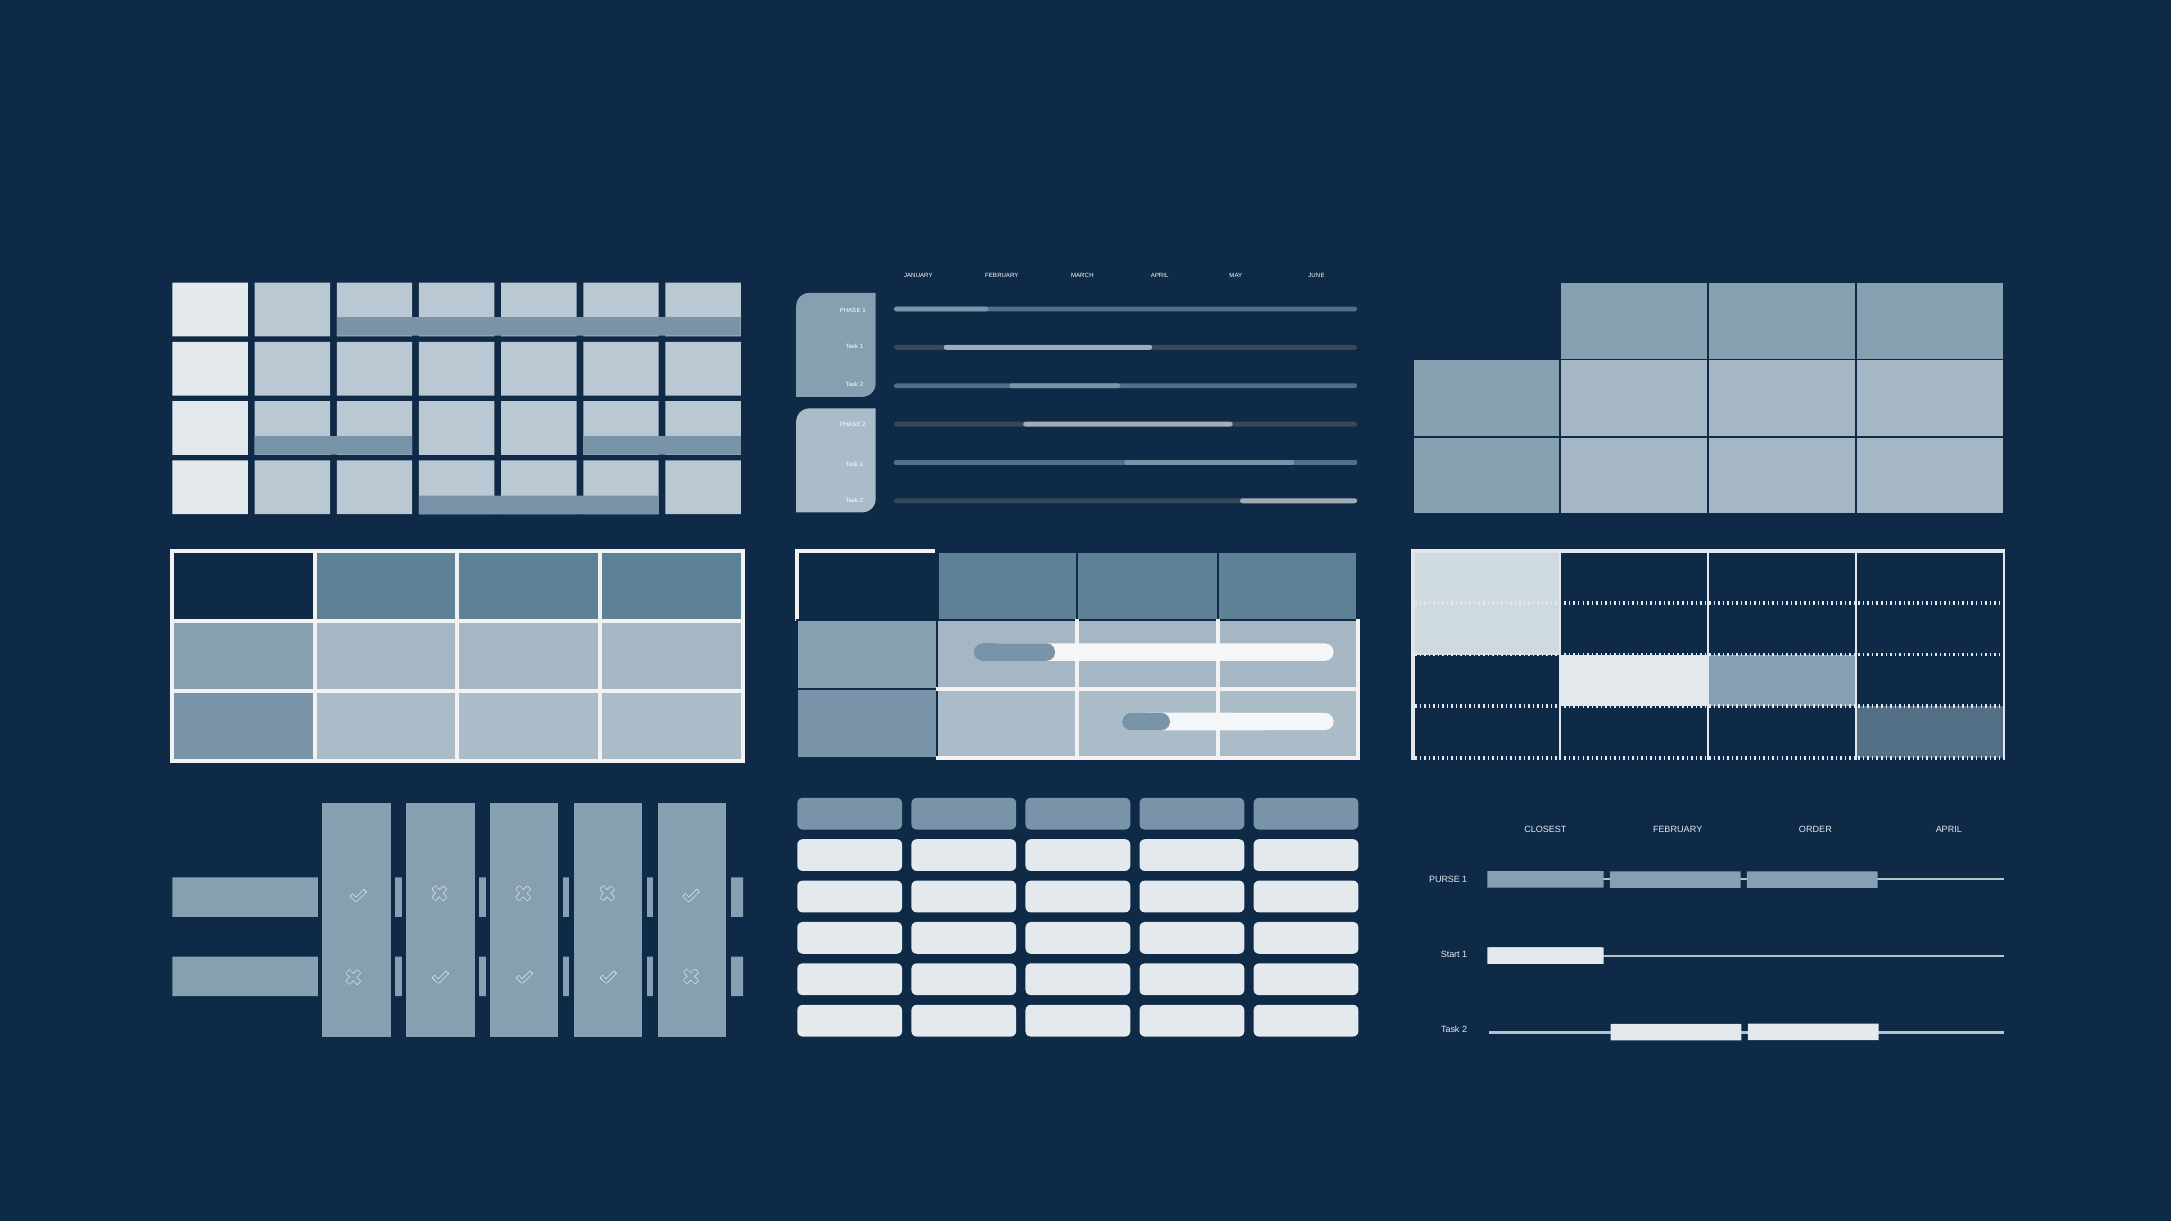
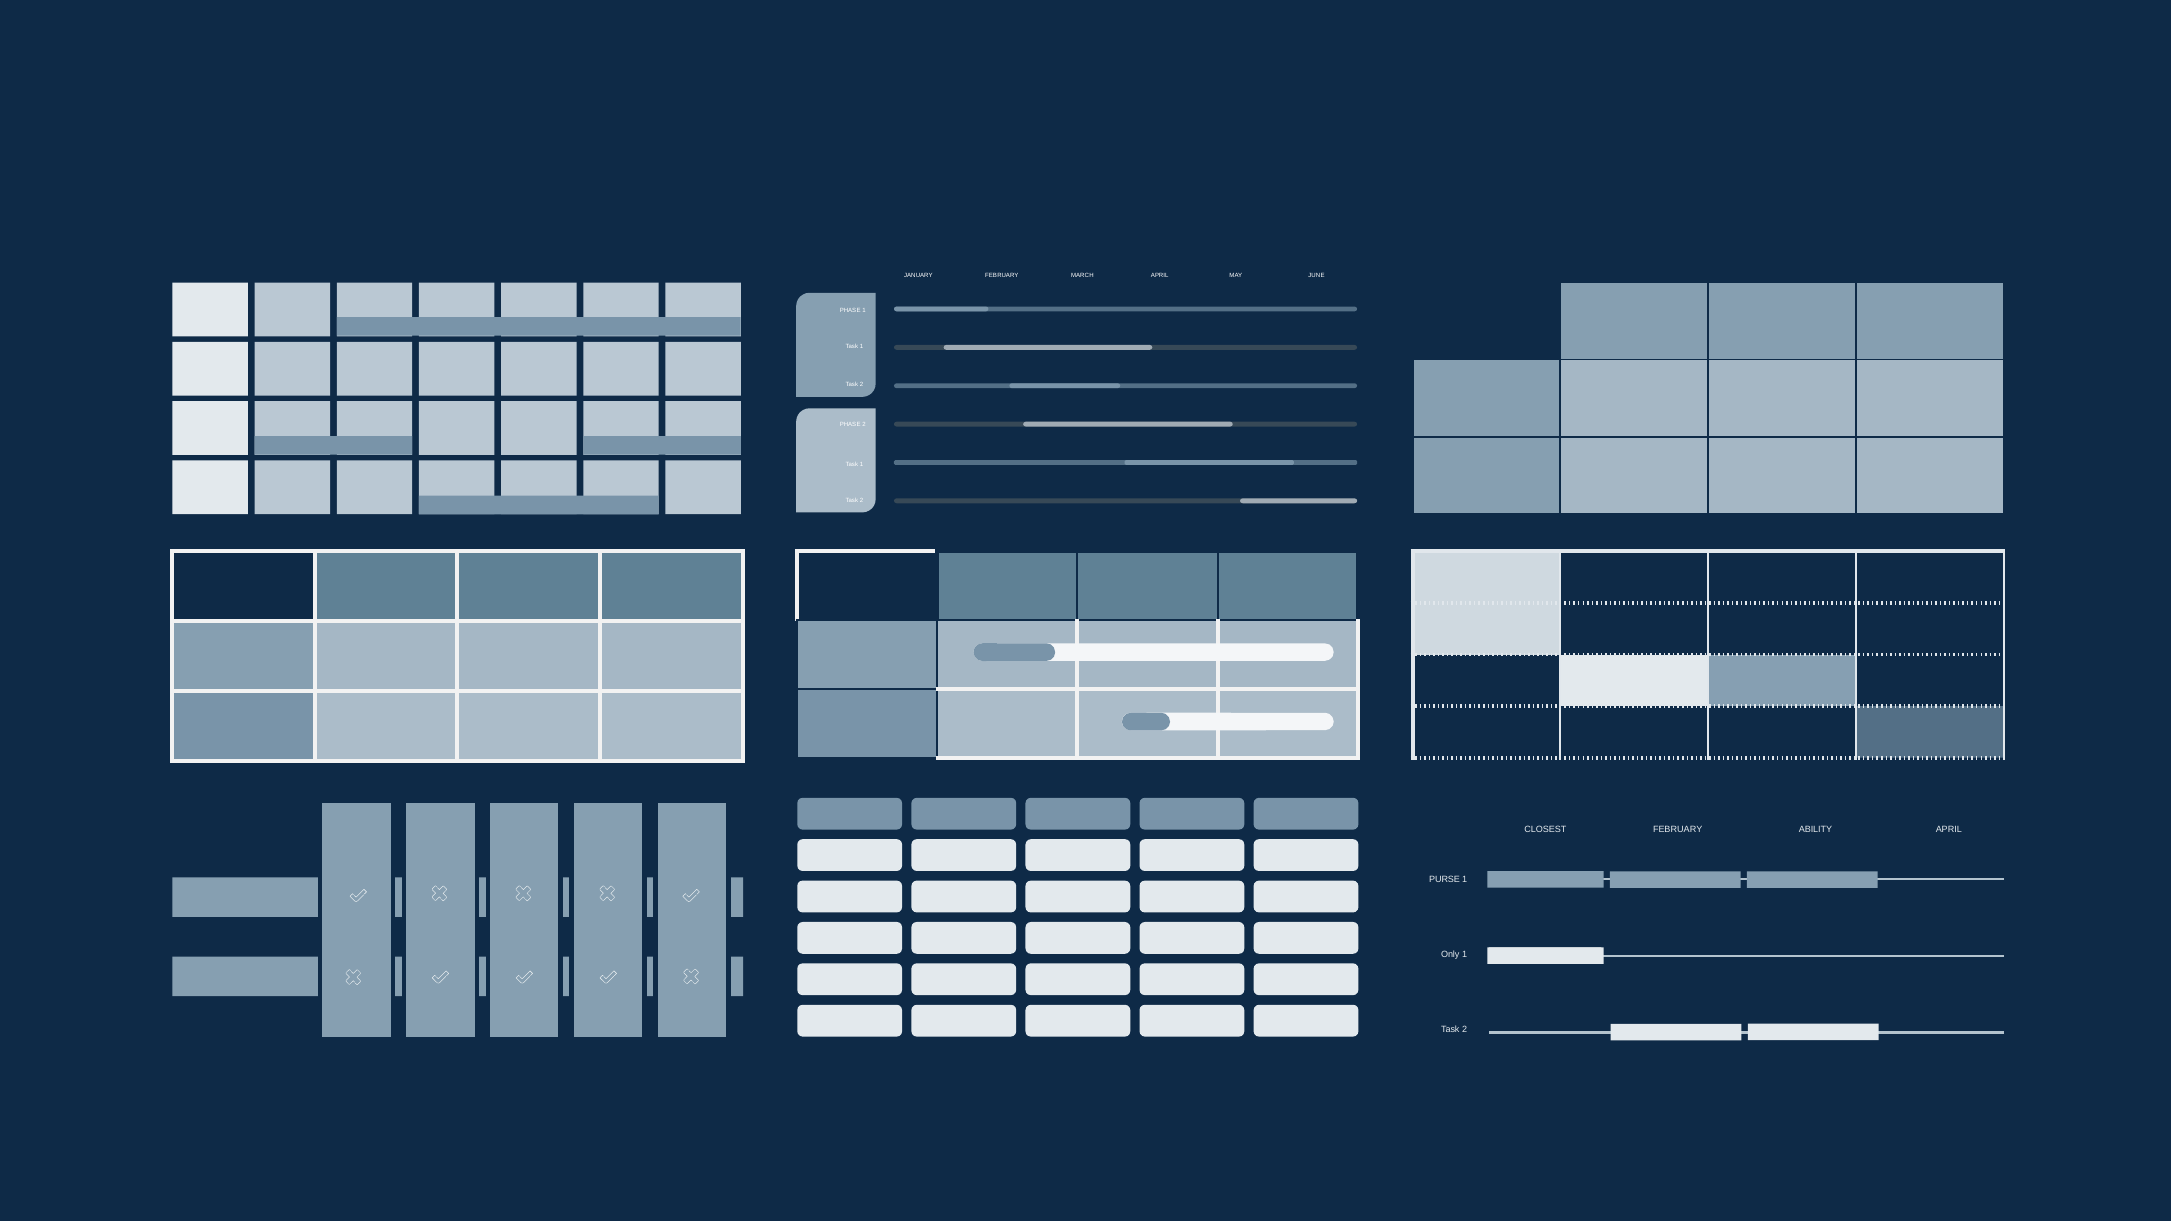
ORDER: ORDER -> ABILITY (1815, 830)
Start: Start -> Only (1450, 955)
